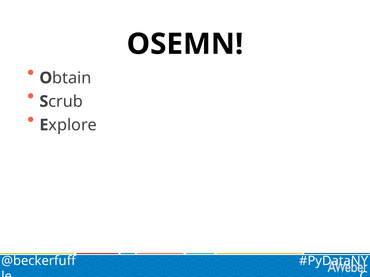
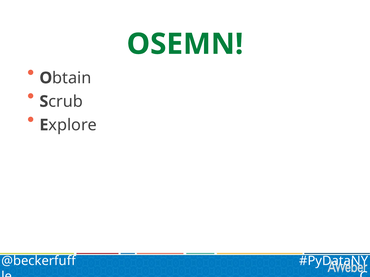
OSEMN colour: black -> green (185, 44)
